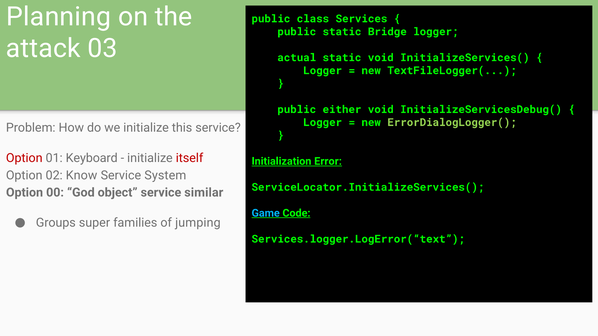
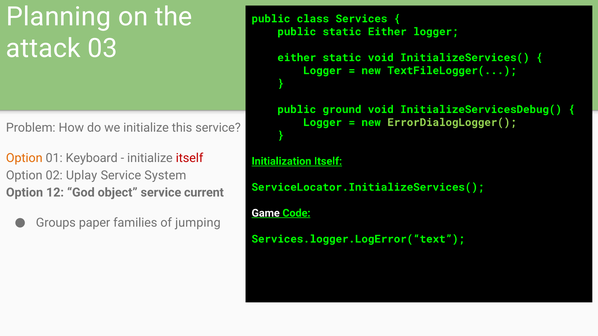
static Bridge: Bridge -> Either (387, 32)
actual: actual -> either (297, 58)
either: either -> ground (342, 110)
Option colour: red -> orange (24, 158)
Initialization Error: Error -> Itself (328, 161)
Know: Know -> Uplay (82, 175)
00: 00 -> 12 (55, 193)
similar: similar -> current (204, 193)
Game colour: light blue -> white (266, 213)
super: super -> paper (95, 223)
